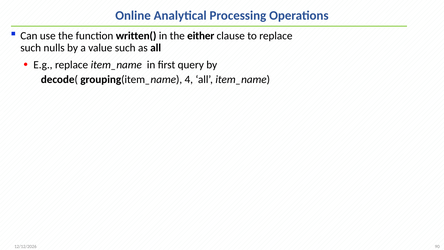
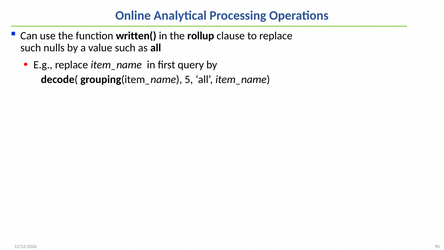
either: either -> rollup (201, 36)
4: 4 -> 5 (189, 79)
